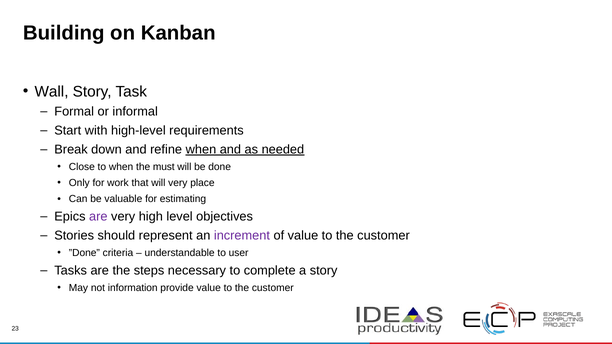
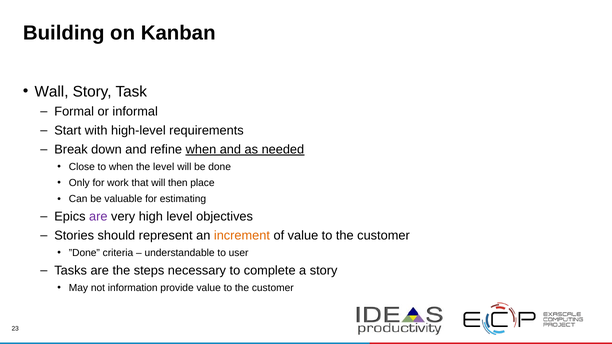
the must: must -> level (164, 167)
will very: very -> then (178, 183)
increment colour: purple -> orange (242, 236)
